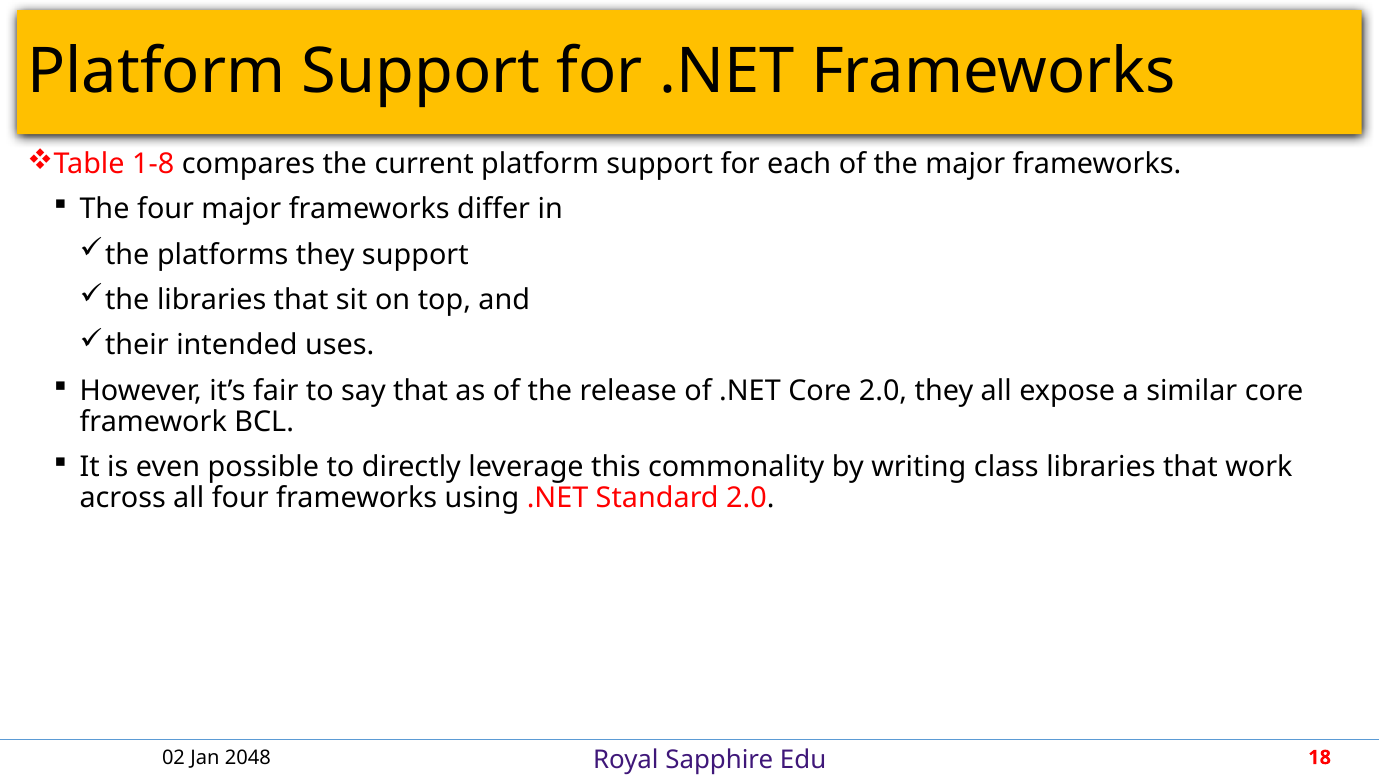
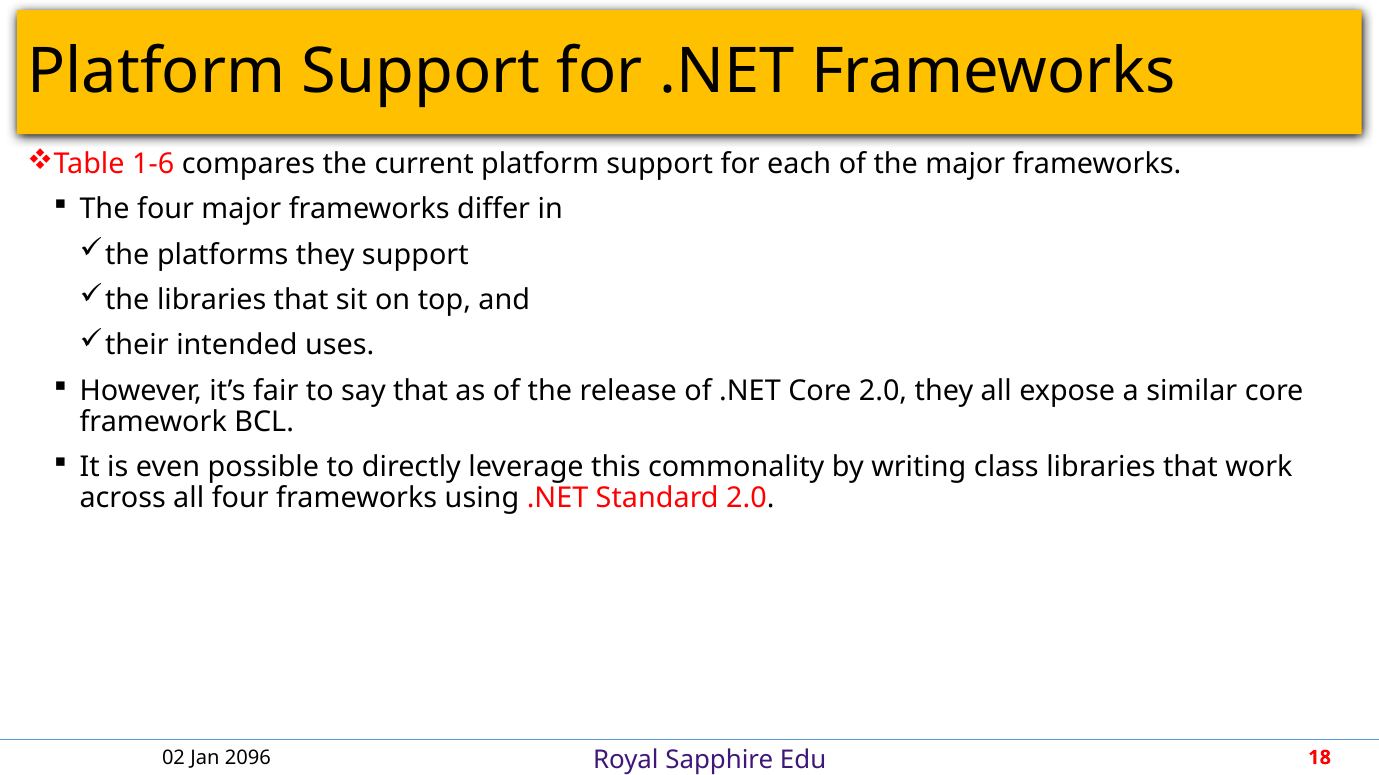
1-8: 1-8 -> 1-6 (153, 164)
2048: 2048 -> 2096 (248, 758)
